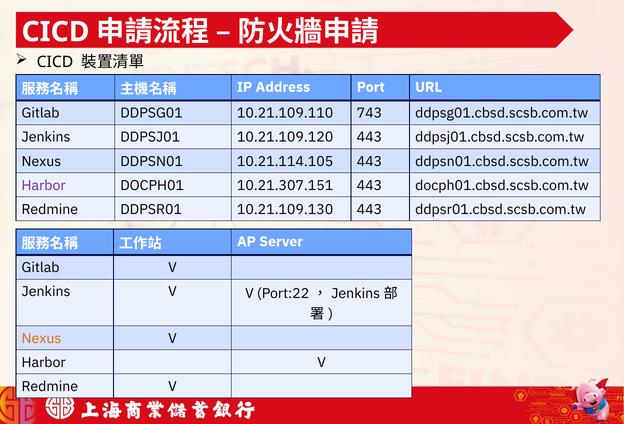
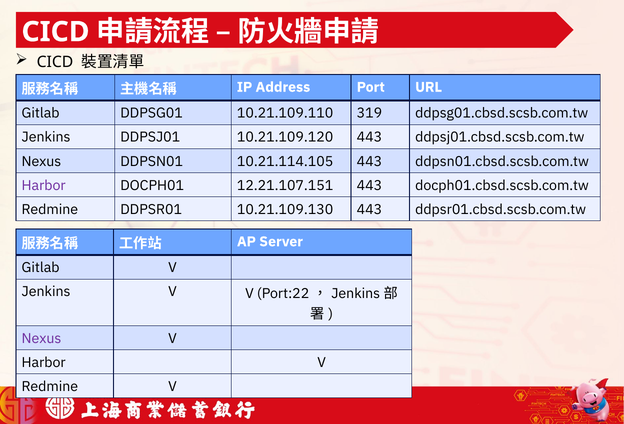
743: 743 -> 319 (369, 113)
10.21.307.151: 10.21.307.151 -> 12.21.107.151 (285, 186)
Nexus colour: orange -> purple (41, 339)
